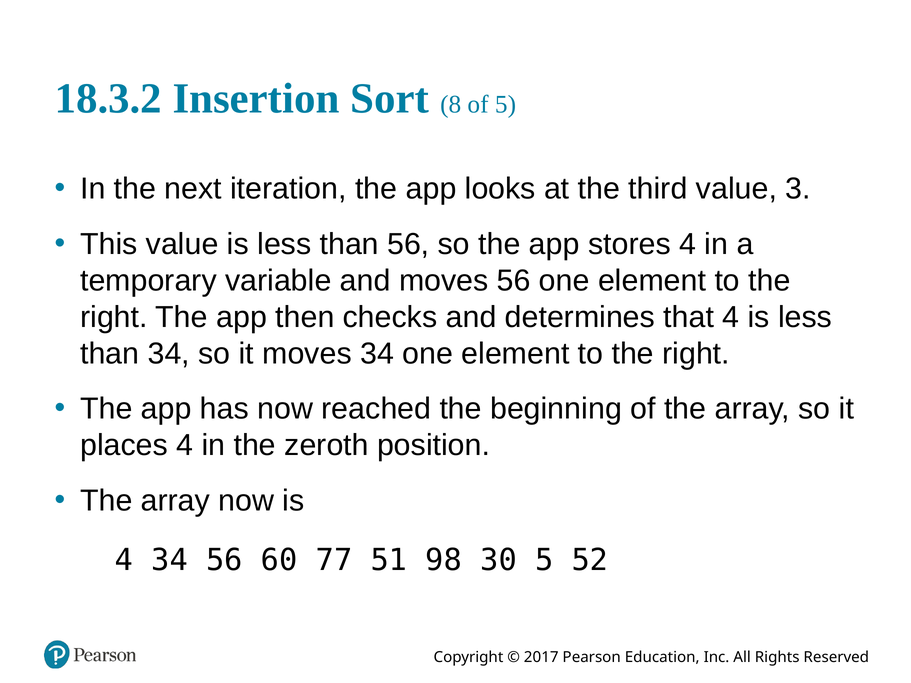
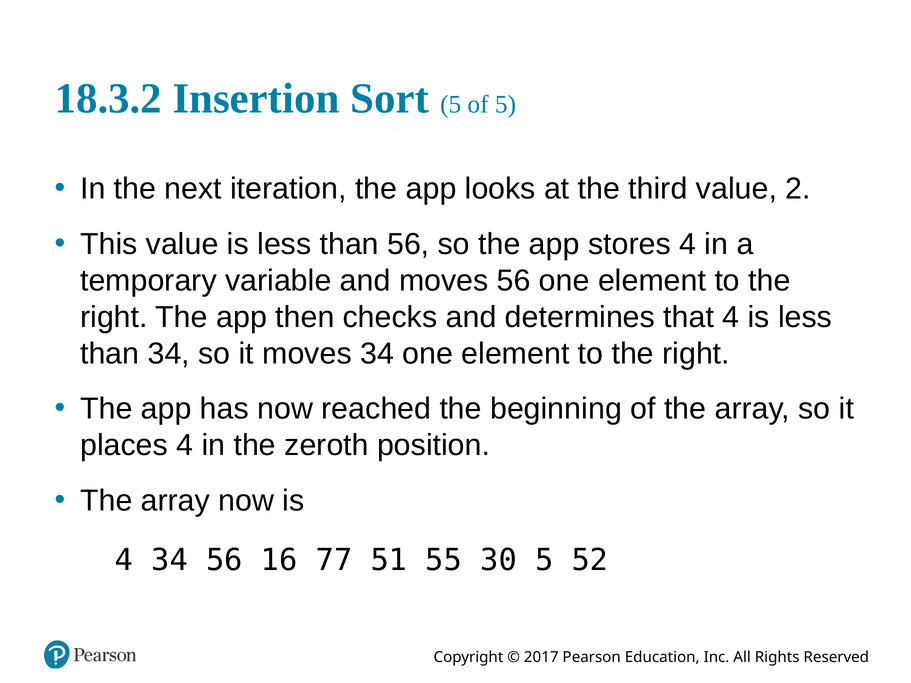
Sort 8: 8 -> 5 (451, 105)
3: 3 -> 2 (798, 189)
60: 60 -> 16 (279, 561)
98: 98 -> 55 (444, 561)
